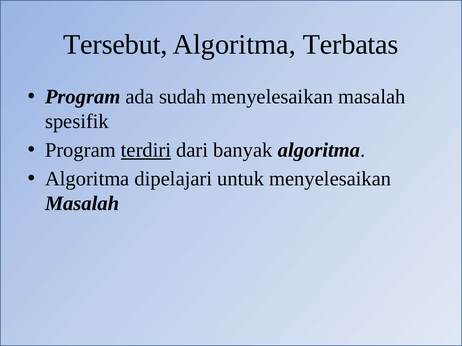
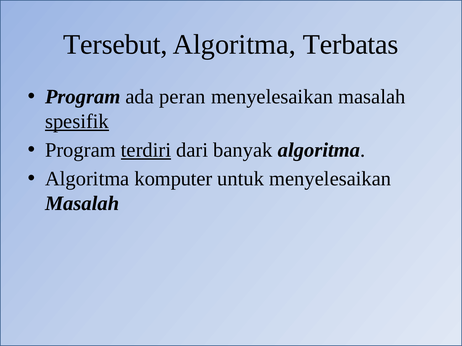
sudah: sudah -> peran (182, 97)
spesifik underline: none -> present (77, 122)
dipelajari: dipelajari -> komputer (173, 179)
